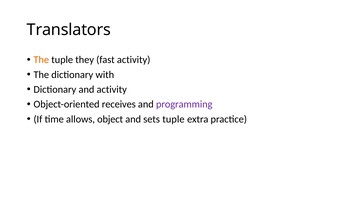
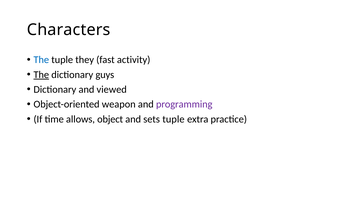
Translators: Translators -> Characters (69, 30)
The colour: orange -> blue (41, 60)
The underline: none -> present (41, 74)
with: with -> guys (105, 74)
and activity: activity -> viewed (112, 89)
receives: receives -> weapon (119, 104)
